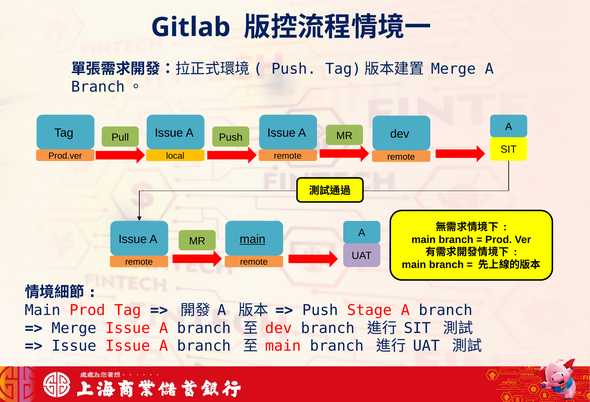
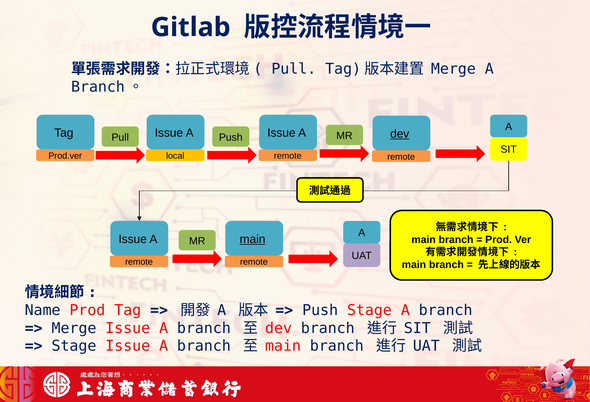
Push: Push -> Pull (294, 69)
dev underline: none -> present (400, 134)
Main: Main -> Name (43, 310)
Issue: Issue -> Stage (74, 345)
